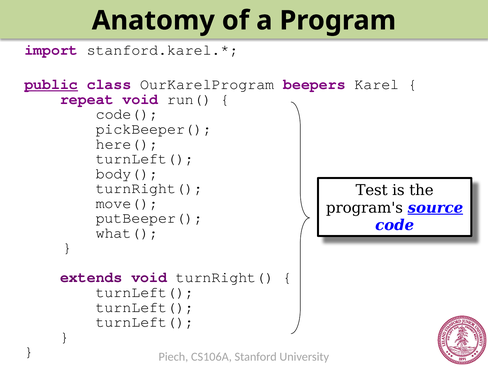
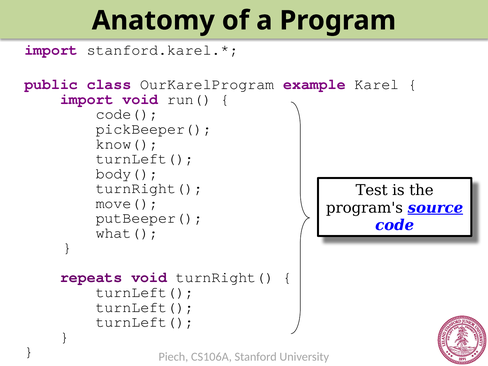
public underline: present -> none (51, 84)
beepers: beepers -> example (314, 84)
repeat: repeat -> import (87, 99)
here(: here( -> know( (127, 144)
extends: extends -> repeats (91, 277)
